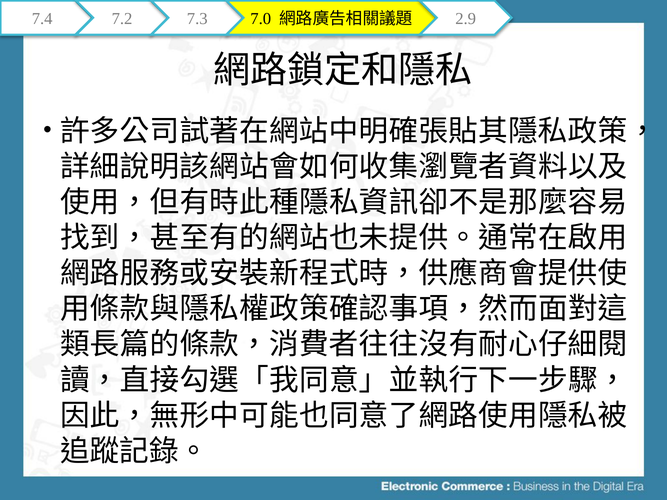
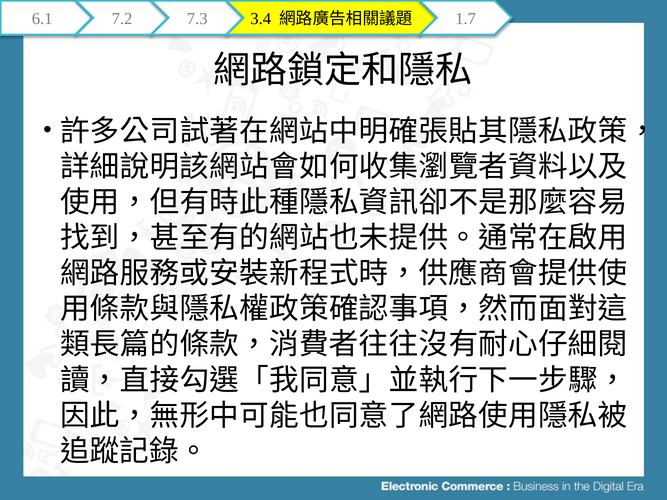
7.4: 7.4 -> 6.1 (42, 19)
7.0: 7.0 -> 3.4 (261, 19)
2.9: 2.9 -> 1.7 (466, 19)
